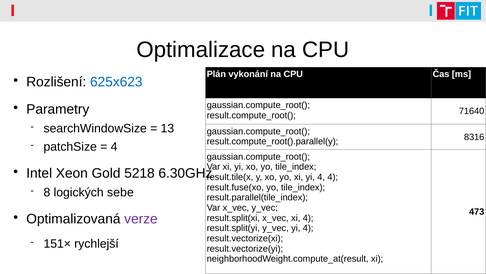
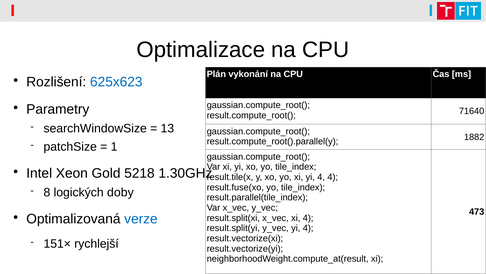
8316: 8316 -> 1882 (474, 137)
4: 4 -> 1 (114, 146)
6.30GHz: 6.30GHz -> 1.30GHz (185, 173)
sebe: sebe -> doby (120, 192)
verze colour: purple -> blue (141, 219)
